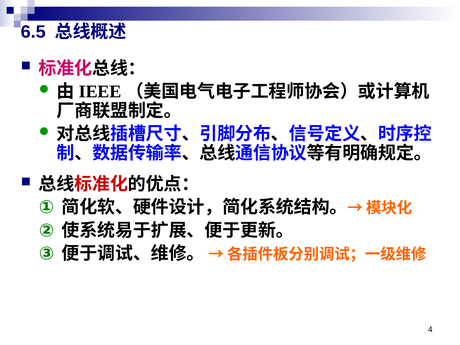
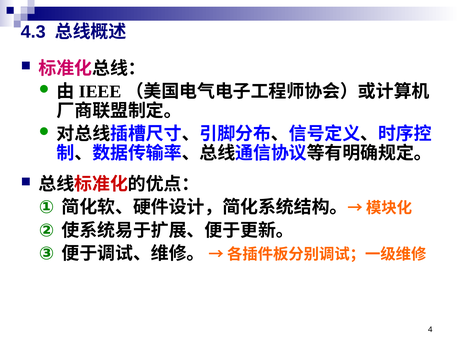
6.5: 6.5 -> 4.3 (33, 32)
